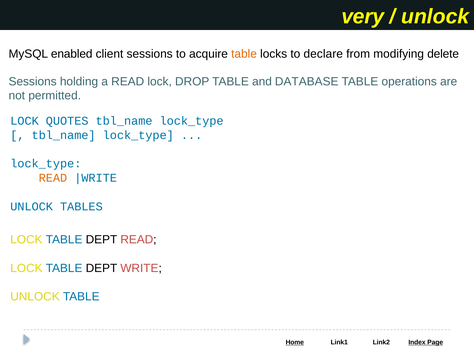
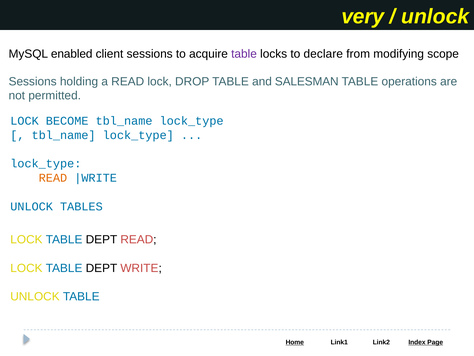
table colour: orange -> purple (244, 54)
delete: delete -> scope (443, 54)
DATABASE: DATABASE -> SALESMAN (307, 81)
QUOTES: QUOTES -> BECOME (67, 121)
